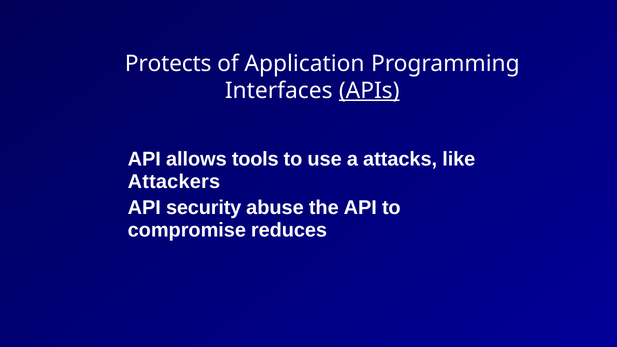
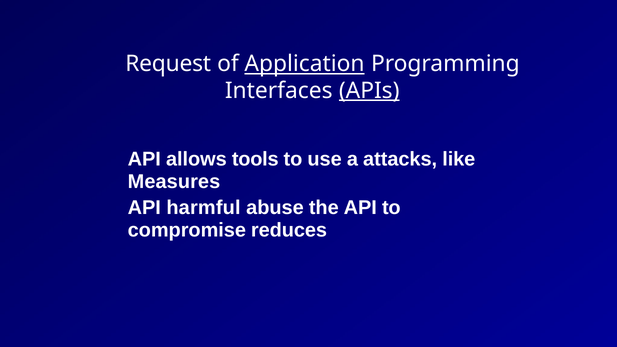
Protects: Protects -> Request (168, 64)
Application underline: none -> present (305, 64)
Attackers: Attackers -> Measures (174, 182)
security: security -> harmful (203, 208)
